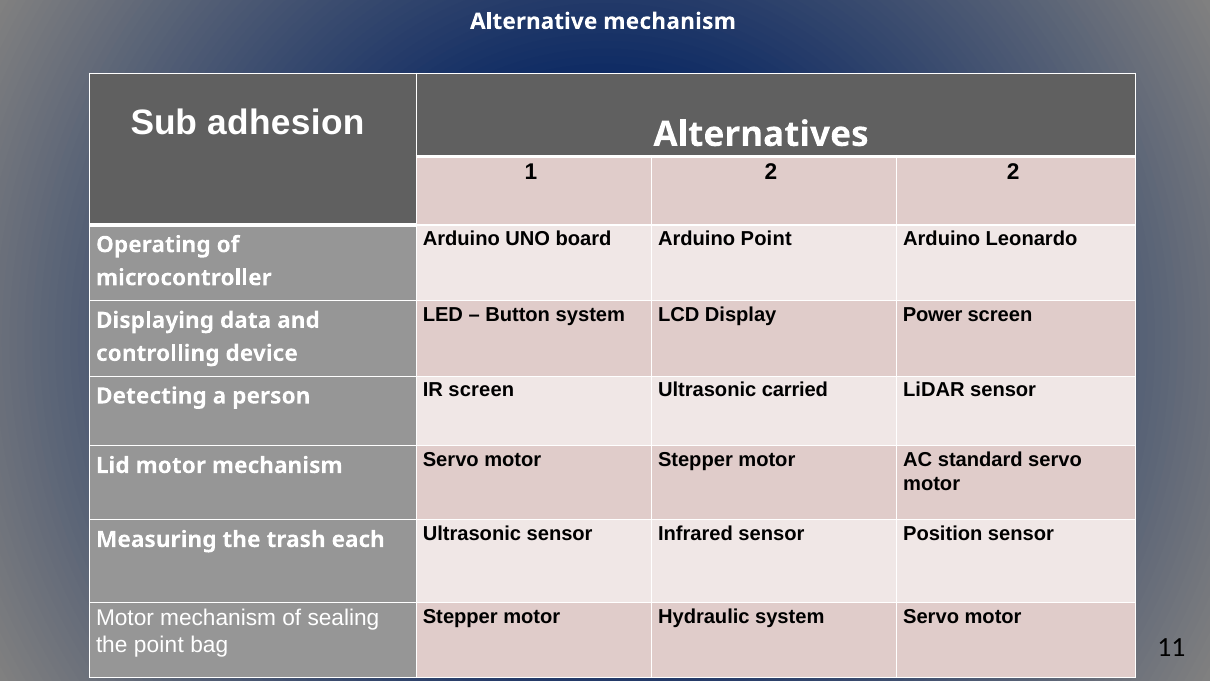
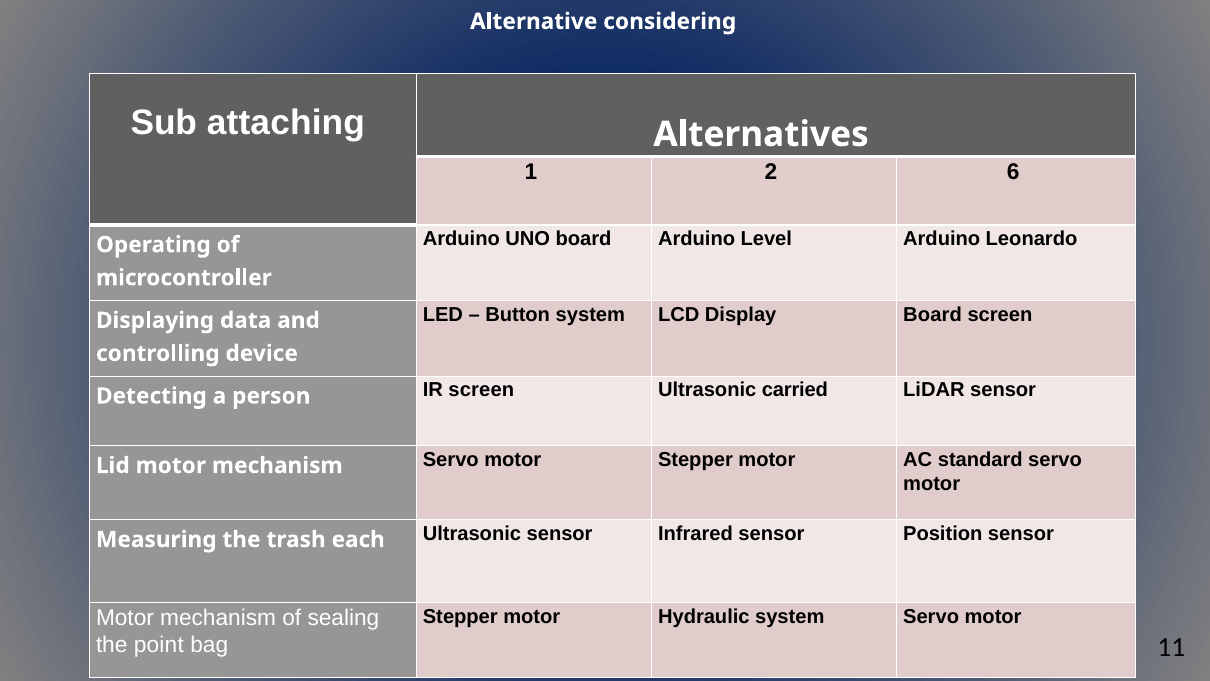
Alternative mechanism: mechanism -> considering (670, 21)
adhesion: adhesion -> attaching (286, 122)
2 2: 2 -> 6 (1013, 172)
Arduino Point: Point -> Level (766, 239)
Display Power: Power -> Board (933, 314)
